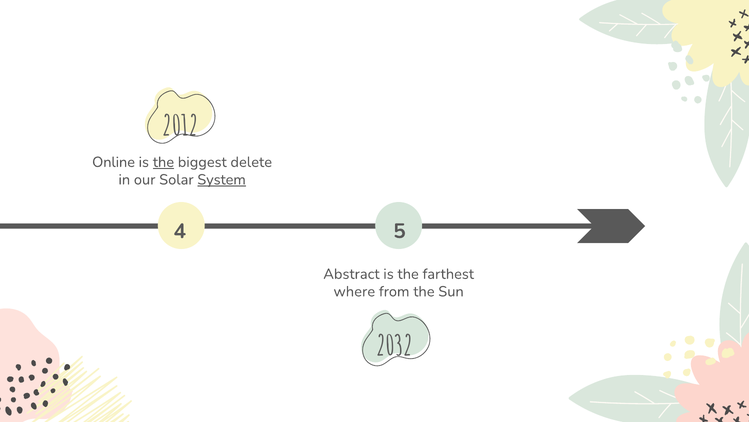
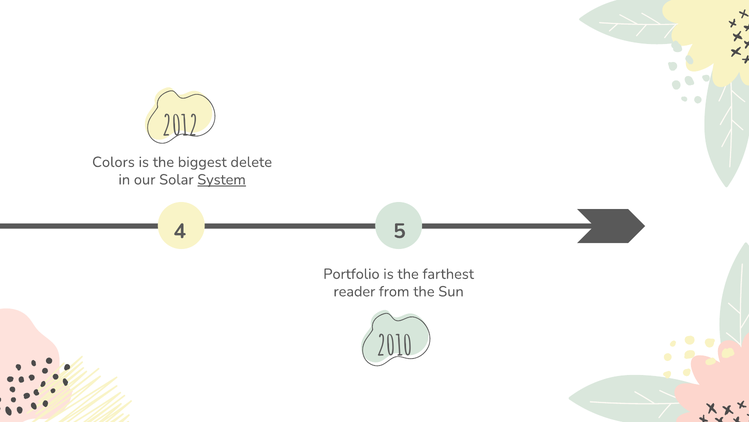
Online: Online -> Colors (113, 162)
the underline: present -> none (163, 162)
Abstract: Abstract -> Portfolio (351, 274)
where: where -> reader (354, 291)
2032: 2032 -> 2010 (394, 346)
